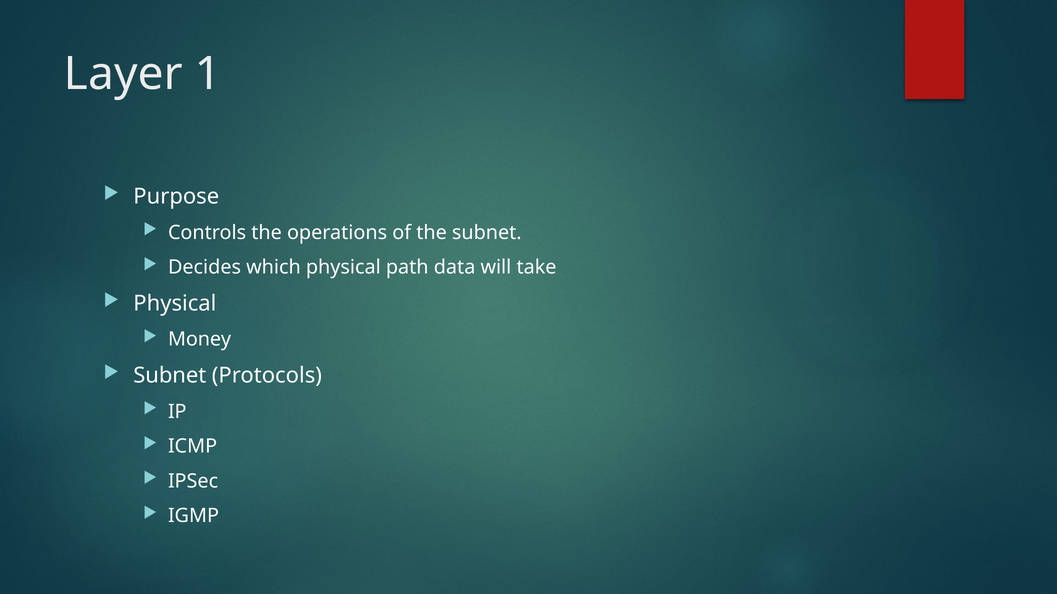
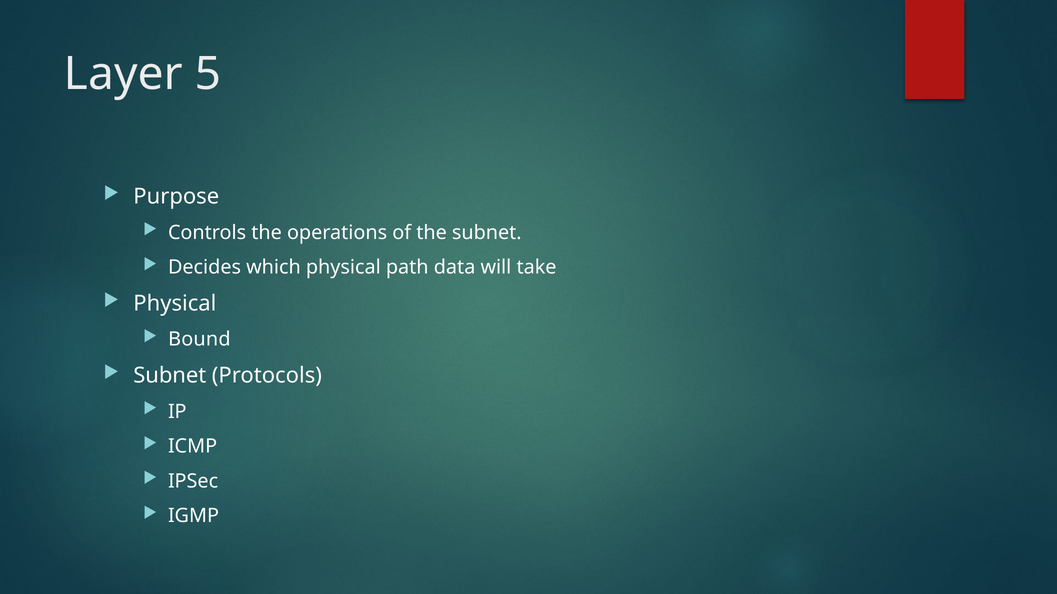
1: 1 -> 5 (208, 74)
Money: Money -> Bound (199, 340)
